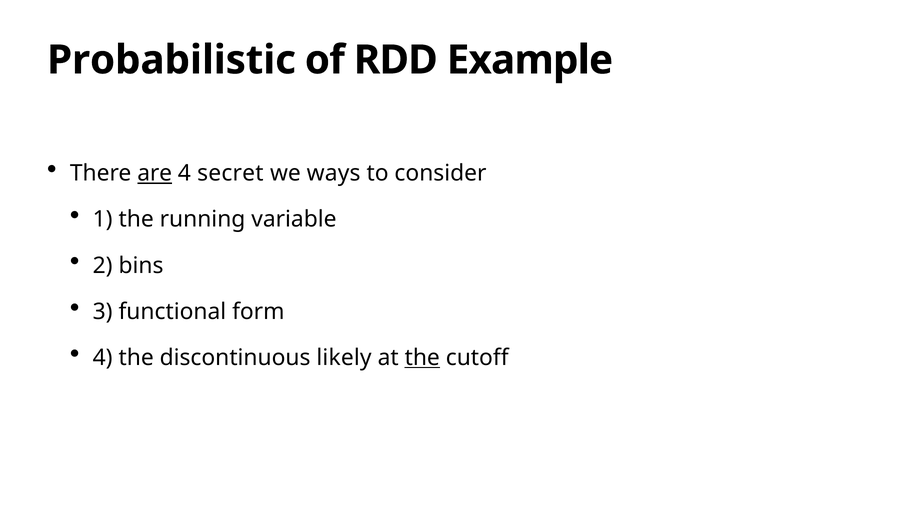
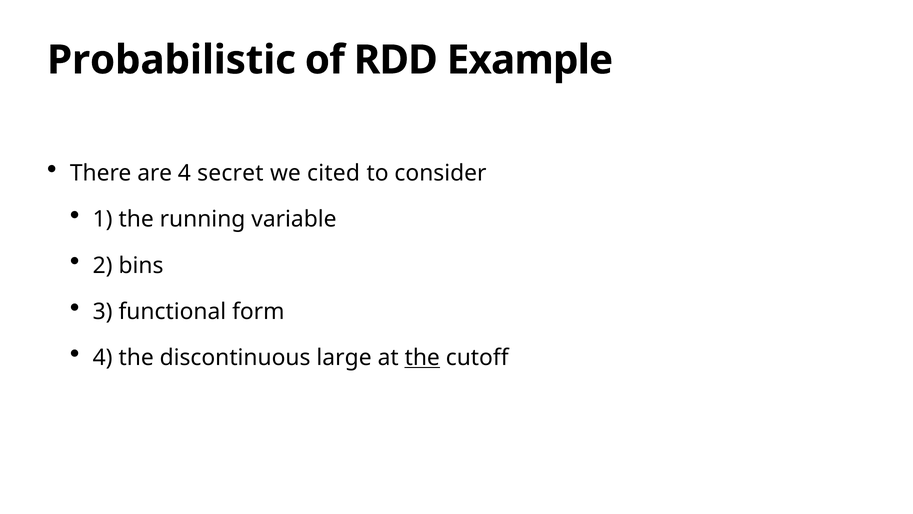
are underline: present -> none (155, 173)
ways: ways -> cited (334, 173)
likely: likely -> large (344, 357)
